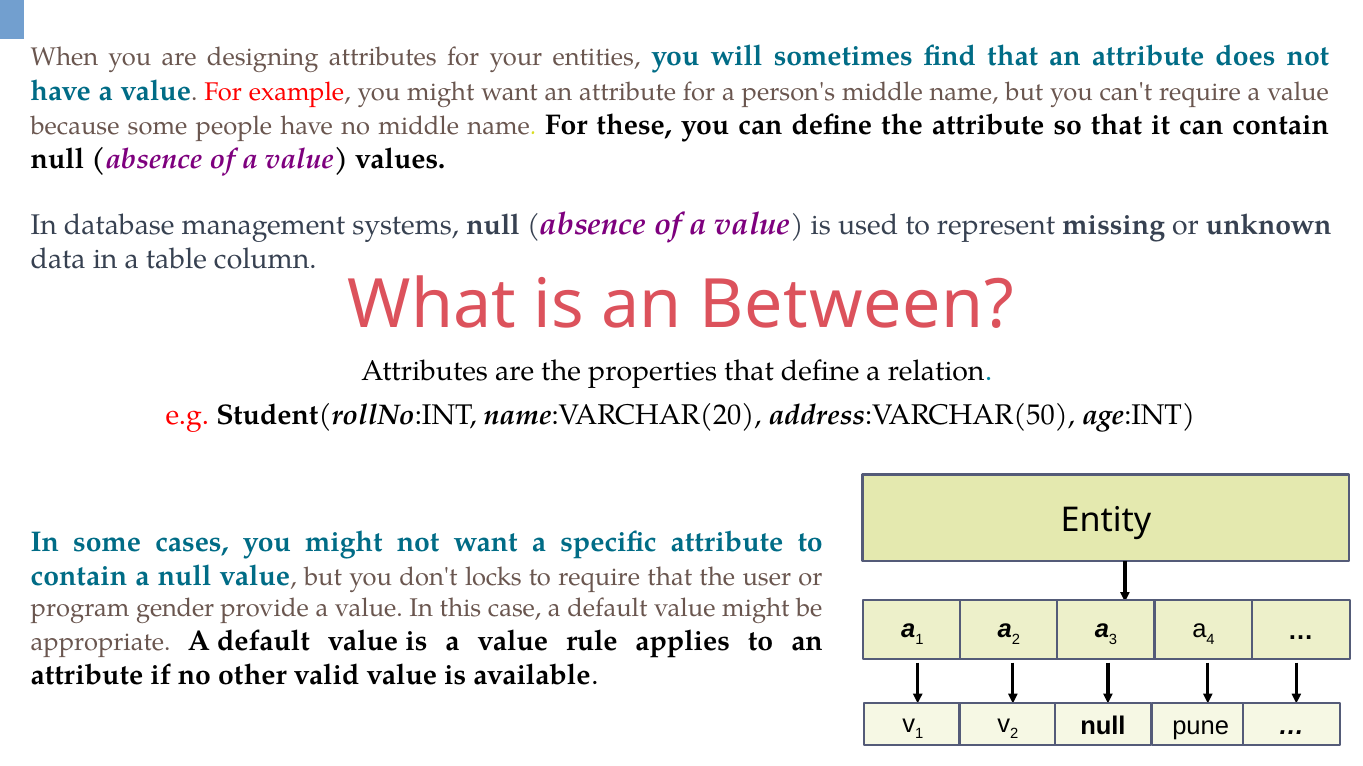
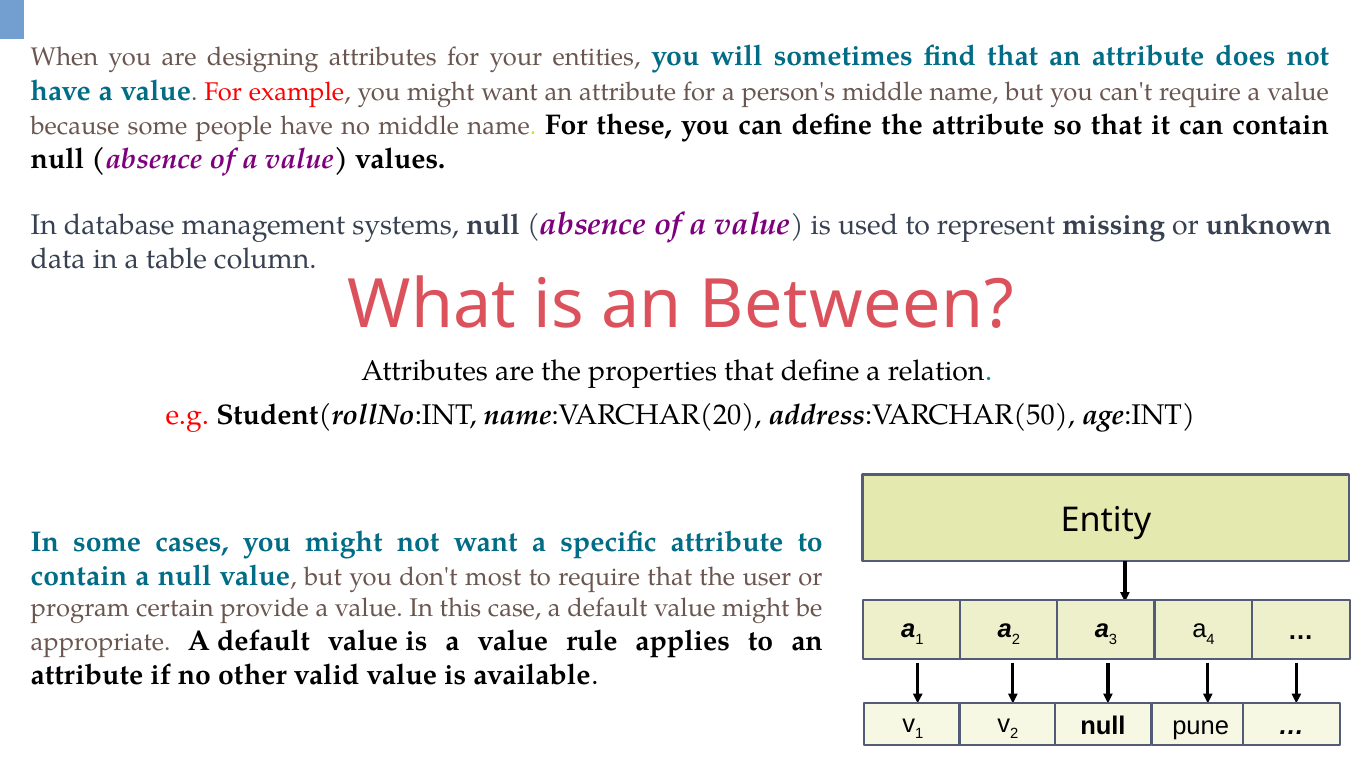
locks: locks -> most (493, 577)
gender: gender -> certain (175, 609)
